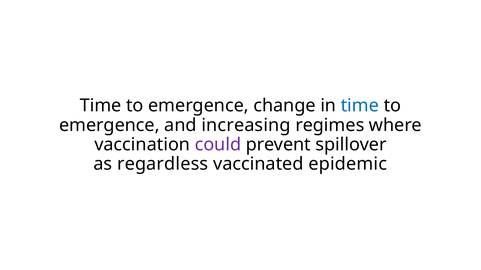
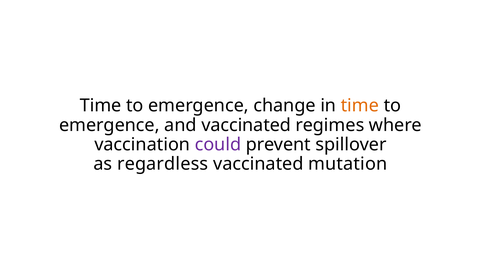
time colour: blue -> orange (360, 106)
and increasing: increasing -> vaccinated (246, 125)
epidemic: epidemic -> mutation (348, 164)
